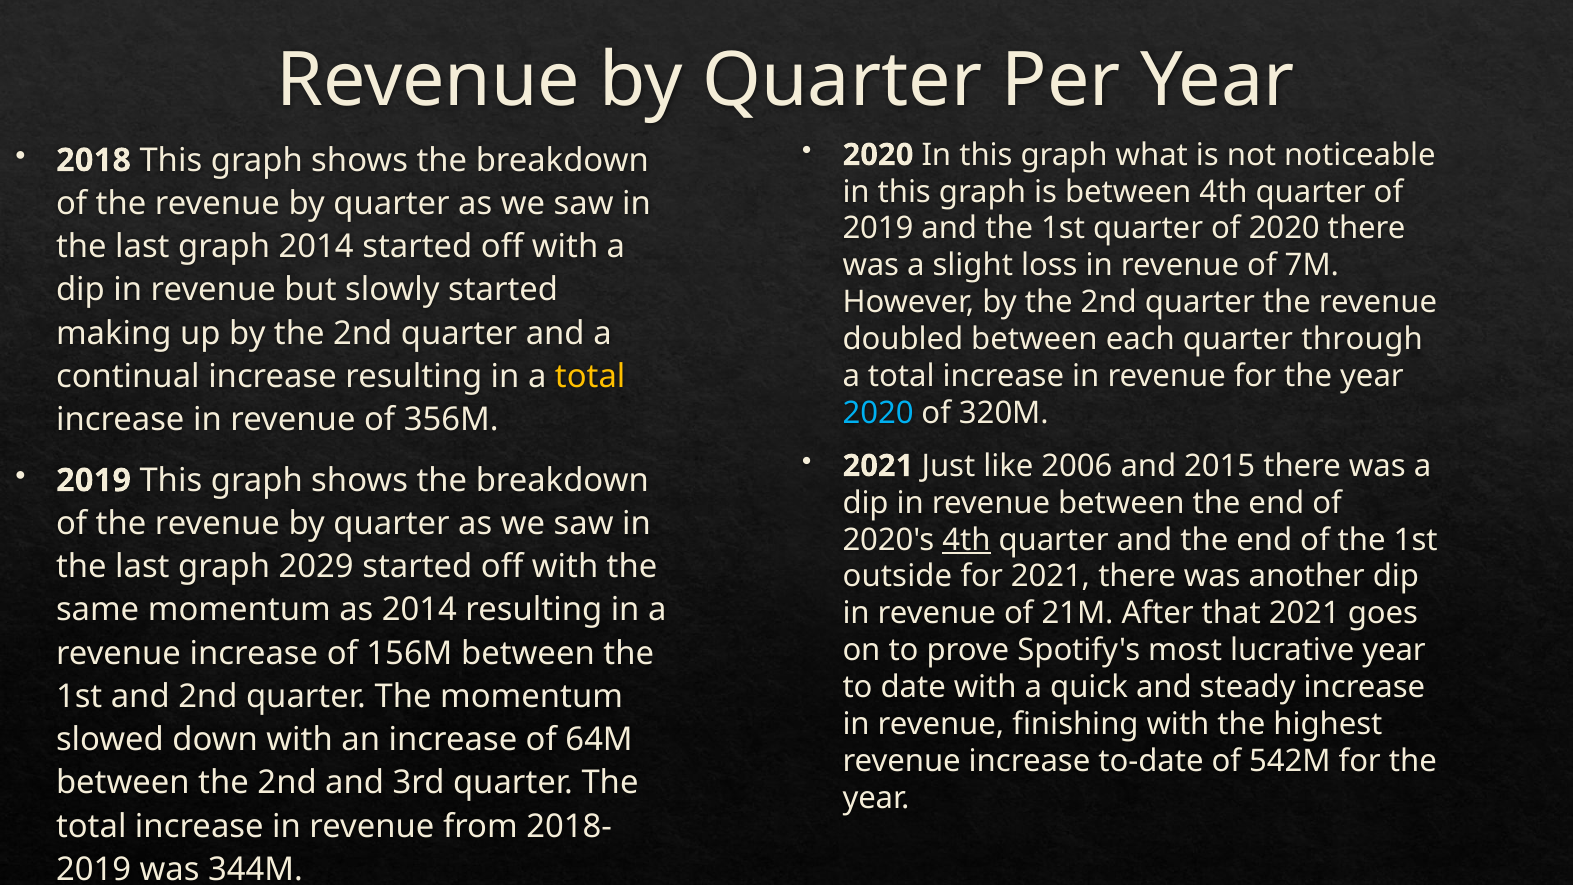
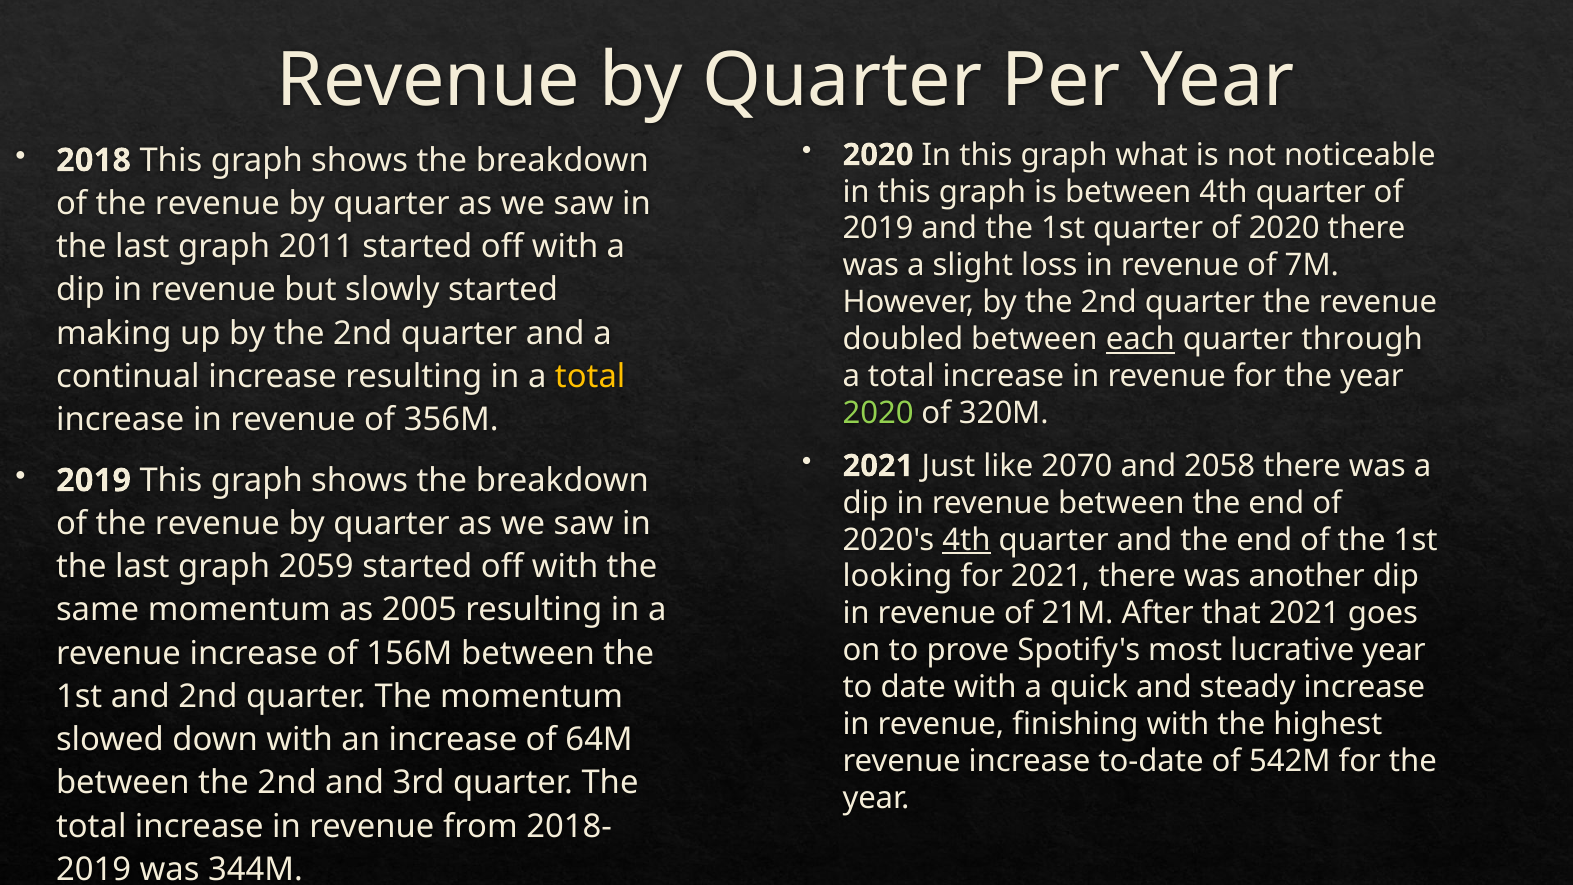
graph 2014: 2014 -> 2011 (316, 247)
each underline: none -> present (1140, 339)
2020 colour: light blue -> light green (878, 413)
2006: 2006 -> 2070 (1077, 466)
2015: 2015 -> 2058 (1220, 466)
2029: 2029 -> 2059 (316, 567)
outside: outside -> looking (897, 577)
as 2014: 2014 -> 2005 (419, 610)
